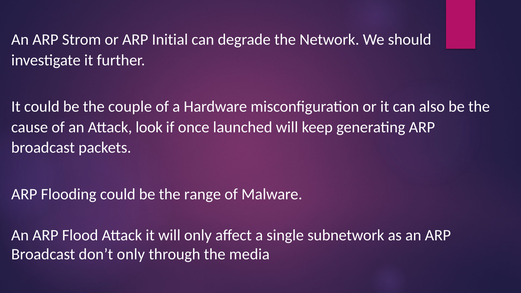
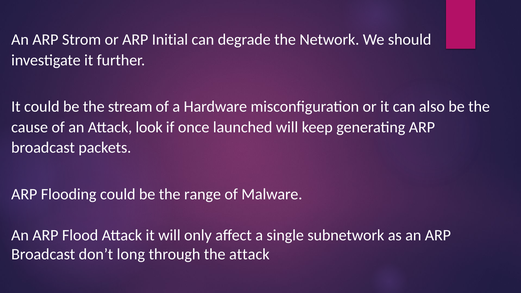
couple: couple -> stream (130, 107)
don’t only: only -> long (131, 254)
the media: media -> attack (249, 254)
